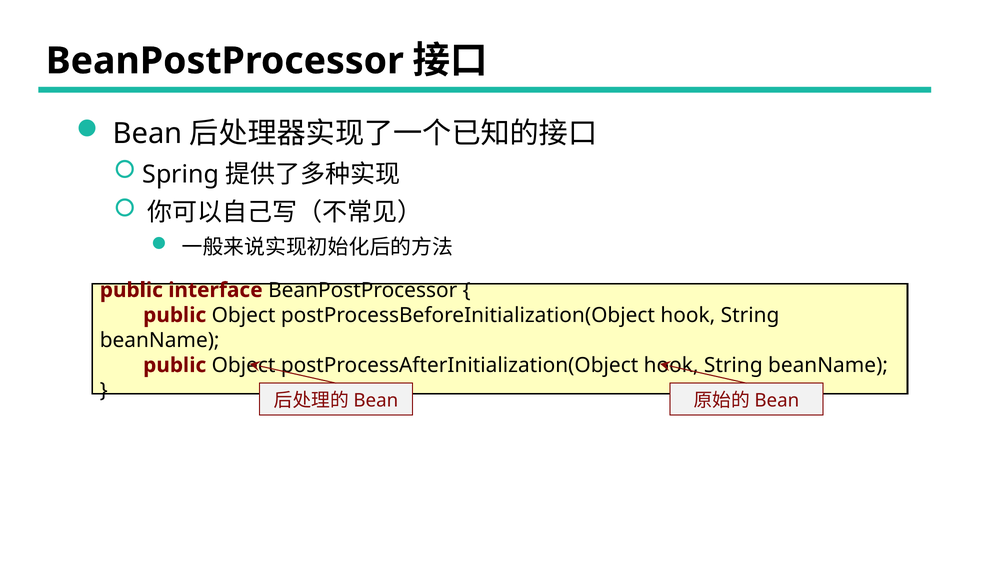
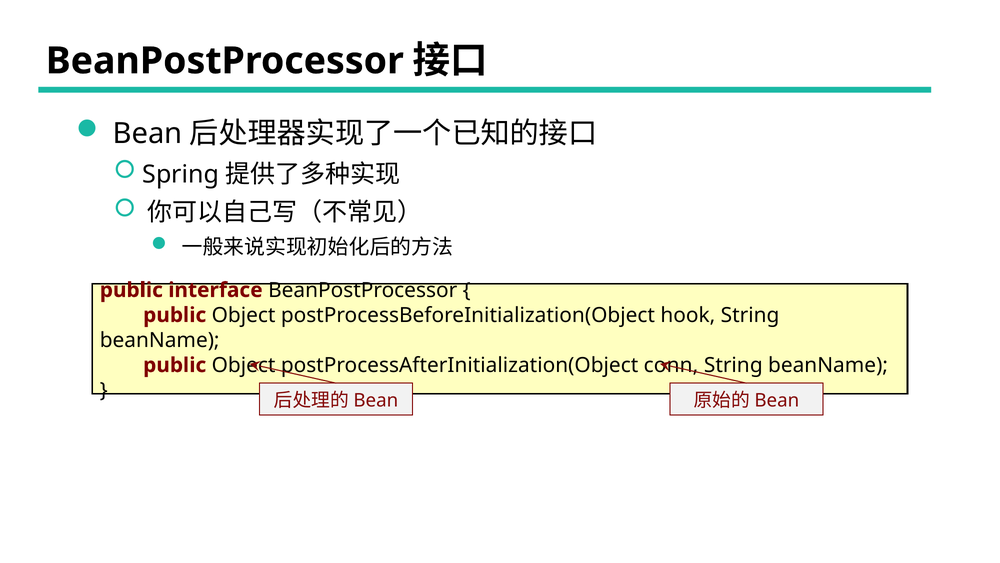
postProcessAfterInitialization(Object hook: hook -> conn (671, 365)
